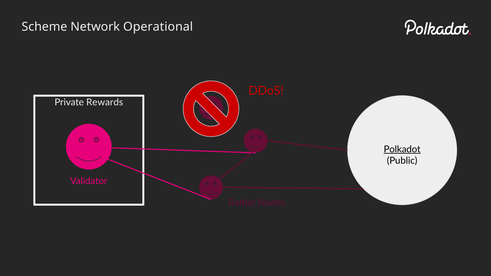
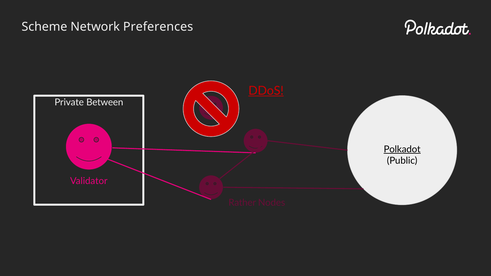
Operational: Operational -> Preferences (158, 27)
DDoS underline: none -> present (266, 91)
Rewards: Rewards -> Between (105, 102)
